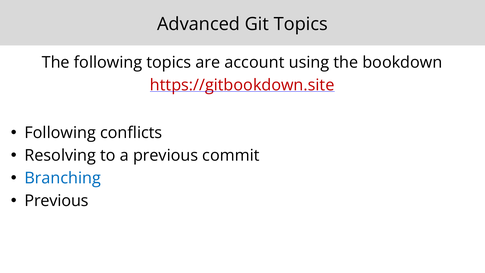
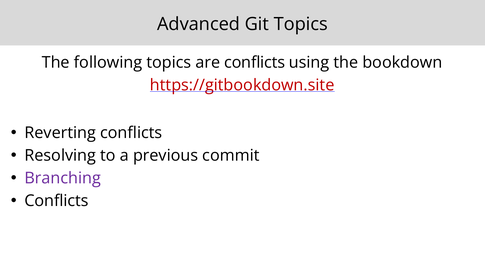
are account: account -> conflicts (255, 62)
Following: Following -> Reverting (60, 133)
Branching colour: blue -> purple (63, 178)
Previous: Previous -> Conflicts (57, 201)
